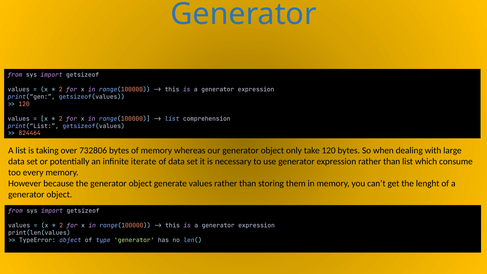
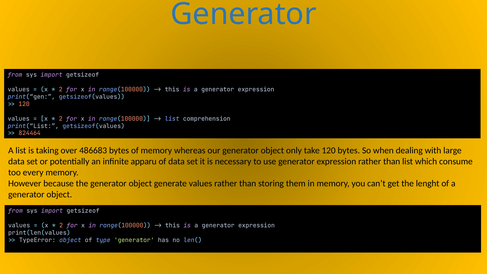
732806: 732806 -> 486683 (93, 150)
iterate: iterate -> apparu (144, 161)
